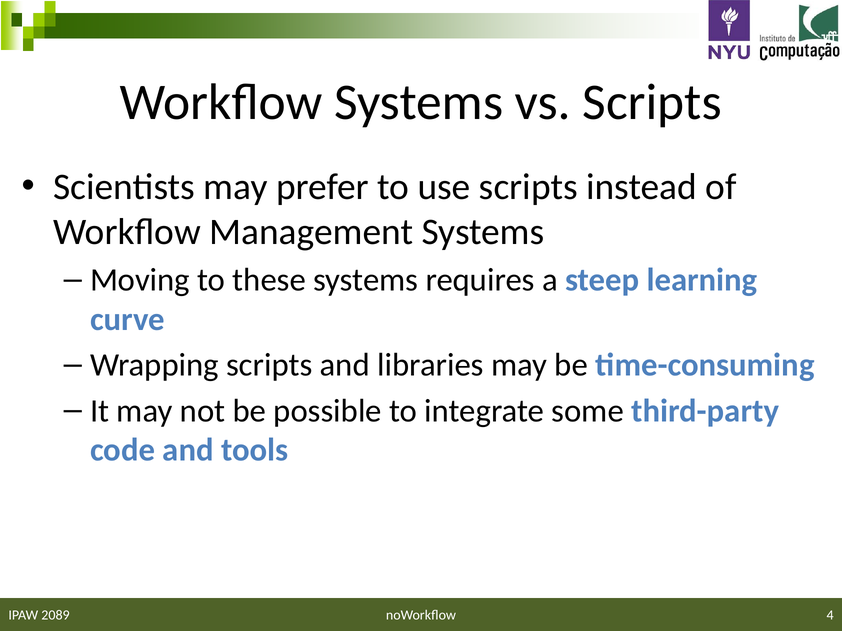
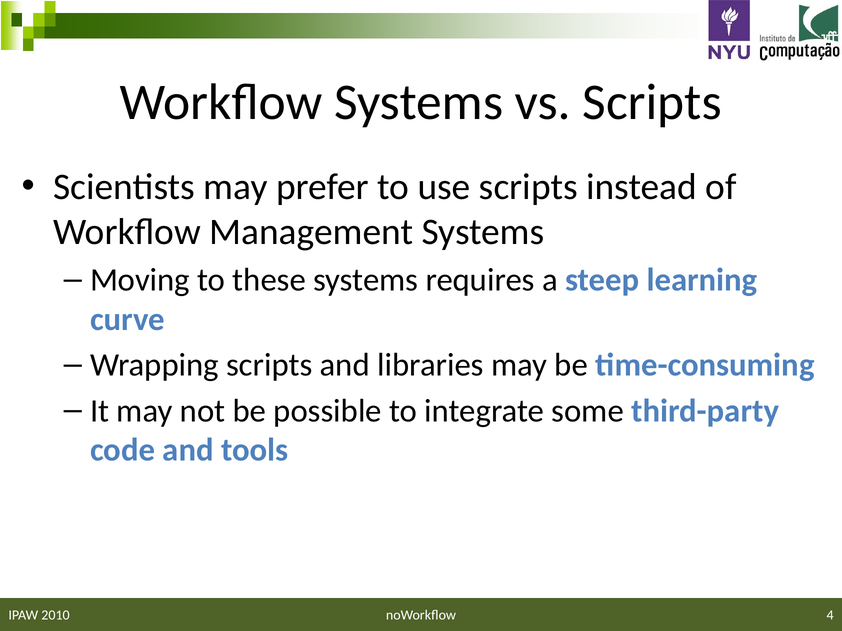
2089: 2089 -> 2010 (56, 616)
